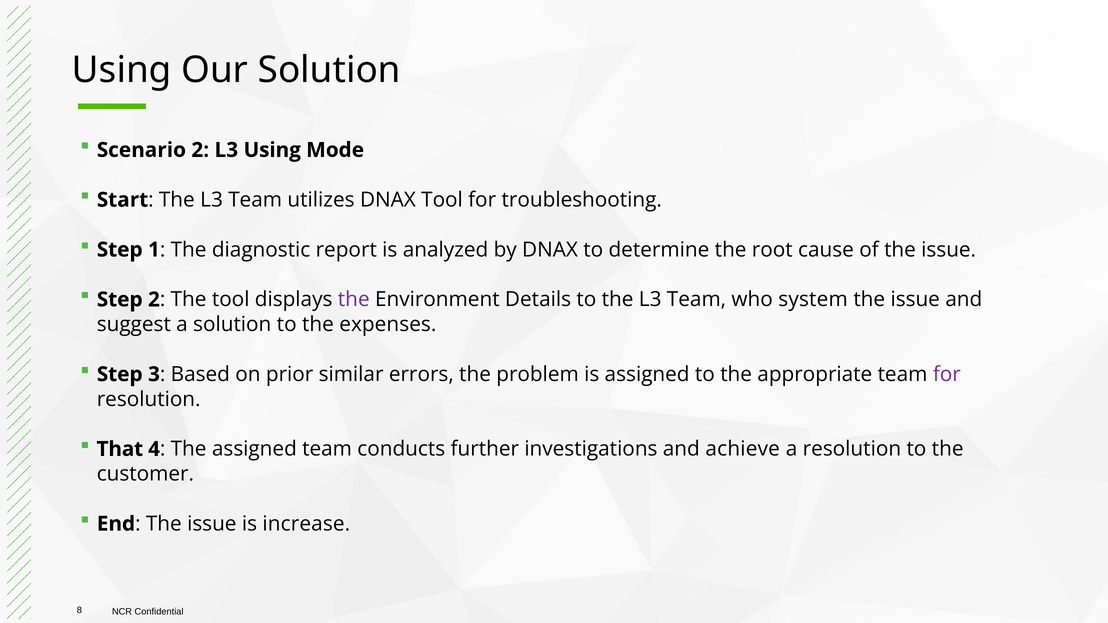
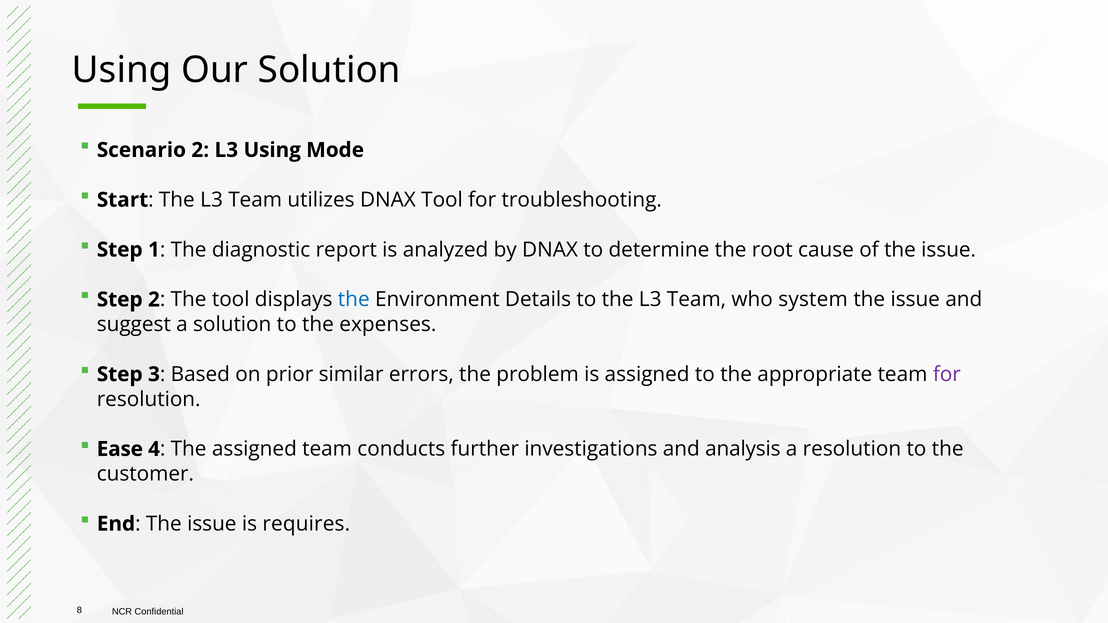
the colour: purple -> blue (354, 300)
That: That -> Ease (120, 449)
achieve: achieve -> analysis (743, 449)
increase: increase -> requires (306, 524)
